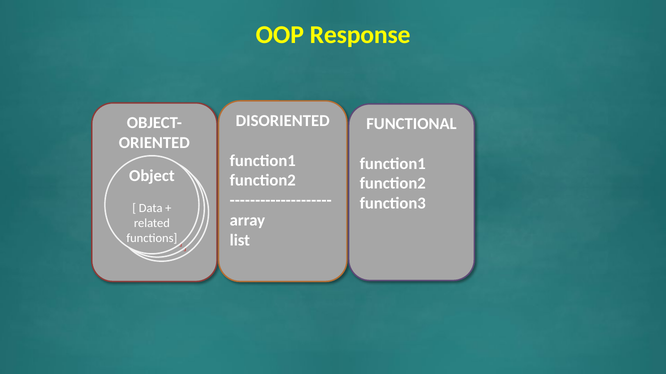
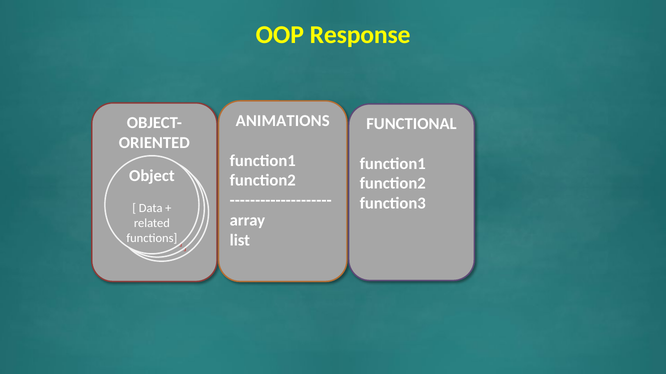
DISORIENTED: DISORIENTED -> ANIMATIONS (283, 121)
